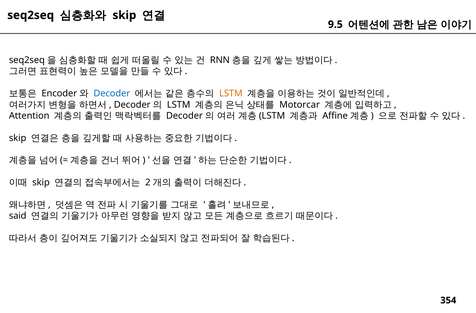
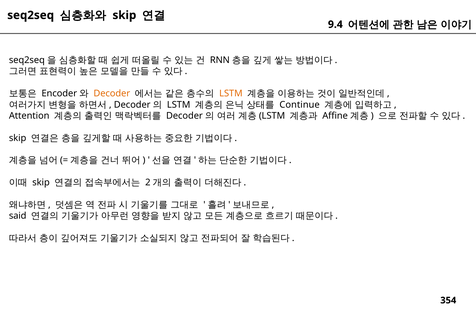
9.5: 9.5 -> 9.4 (335, 24)
Decoder colour: blue -> orange (112, 93)
Motorcar: Motorcar -> Continue (300, 105)
